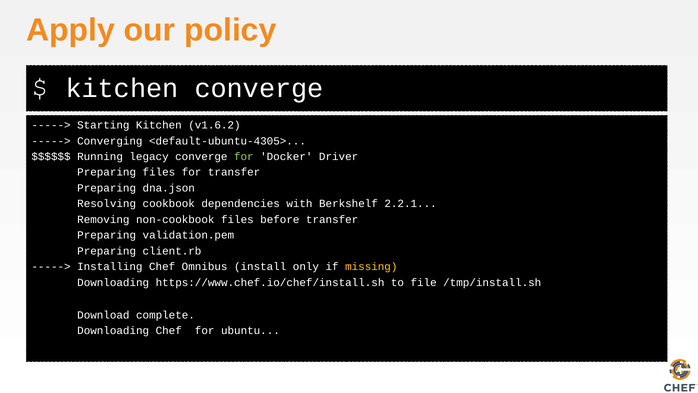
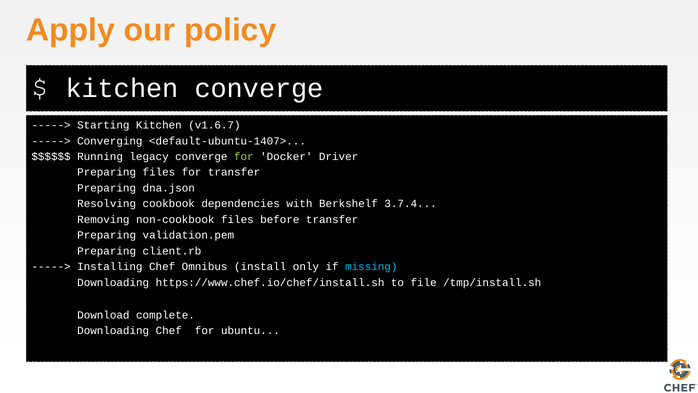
v1.6.2: v1.6.2 -> v1.6.7 (214, 125)
<default-ubuntu-4305>: <default-ubuntu-4305> -> <default-ubuntu-1407> (227, 141)
2.2.1: 2.2.1 -> 3.7.4 (411, 204)
missing colour: yellow -> light blue (371, 266)
